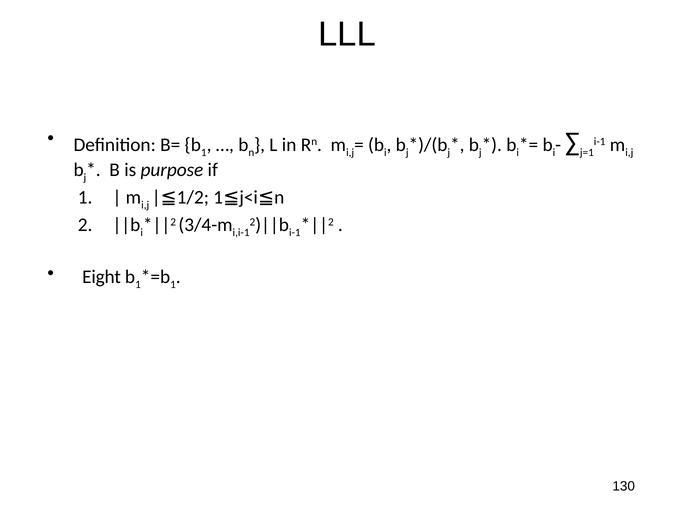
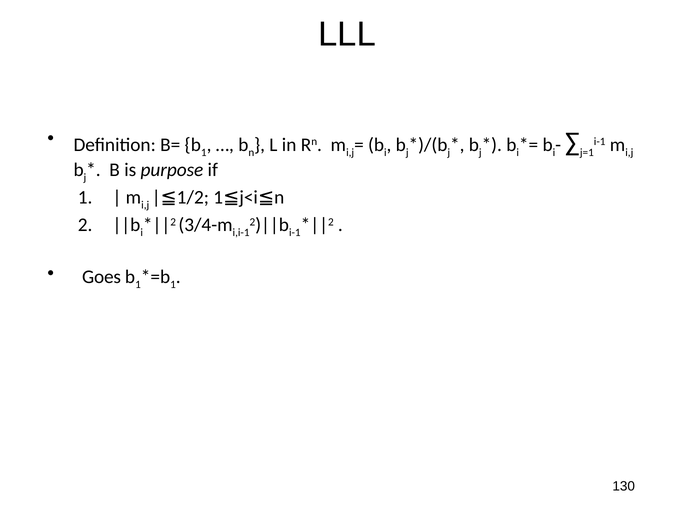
Eight: Eight -> Goes (102, 277)
